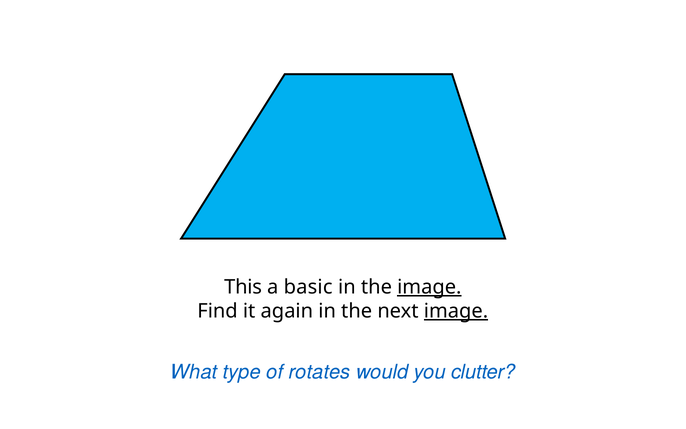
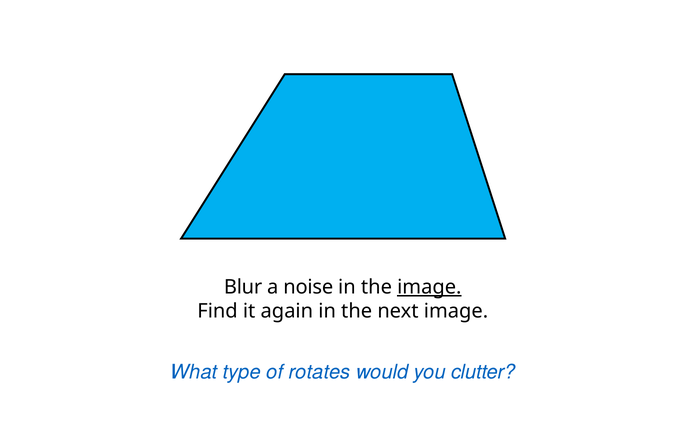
This: This -> Blur (243, 287)
basic: basic -> noise (308, 287)
image underline: present -> none (456, 311)
